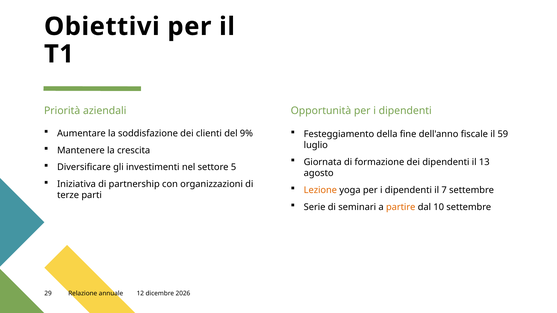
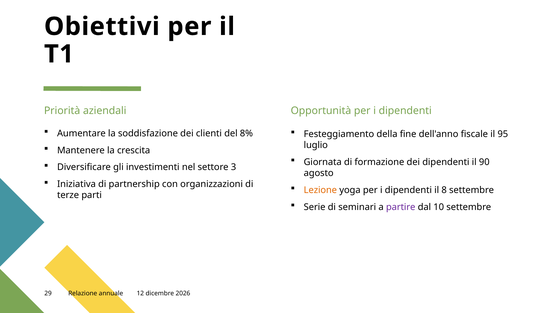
9%: 9% -> 8% (246, 134)
59: 59 -> 95 (503, 134)
13: 13 -> 90 (484, 162)
5: 5 -> 3 (234, 167)
7: 7 -> 8 (444, 190)
partire colour: orange -> purple (401, 207)
